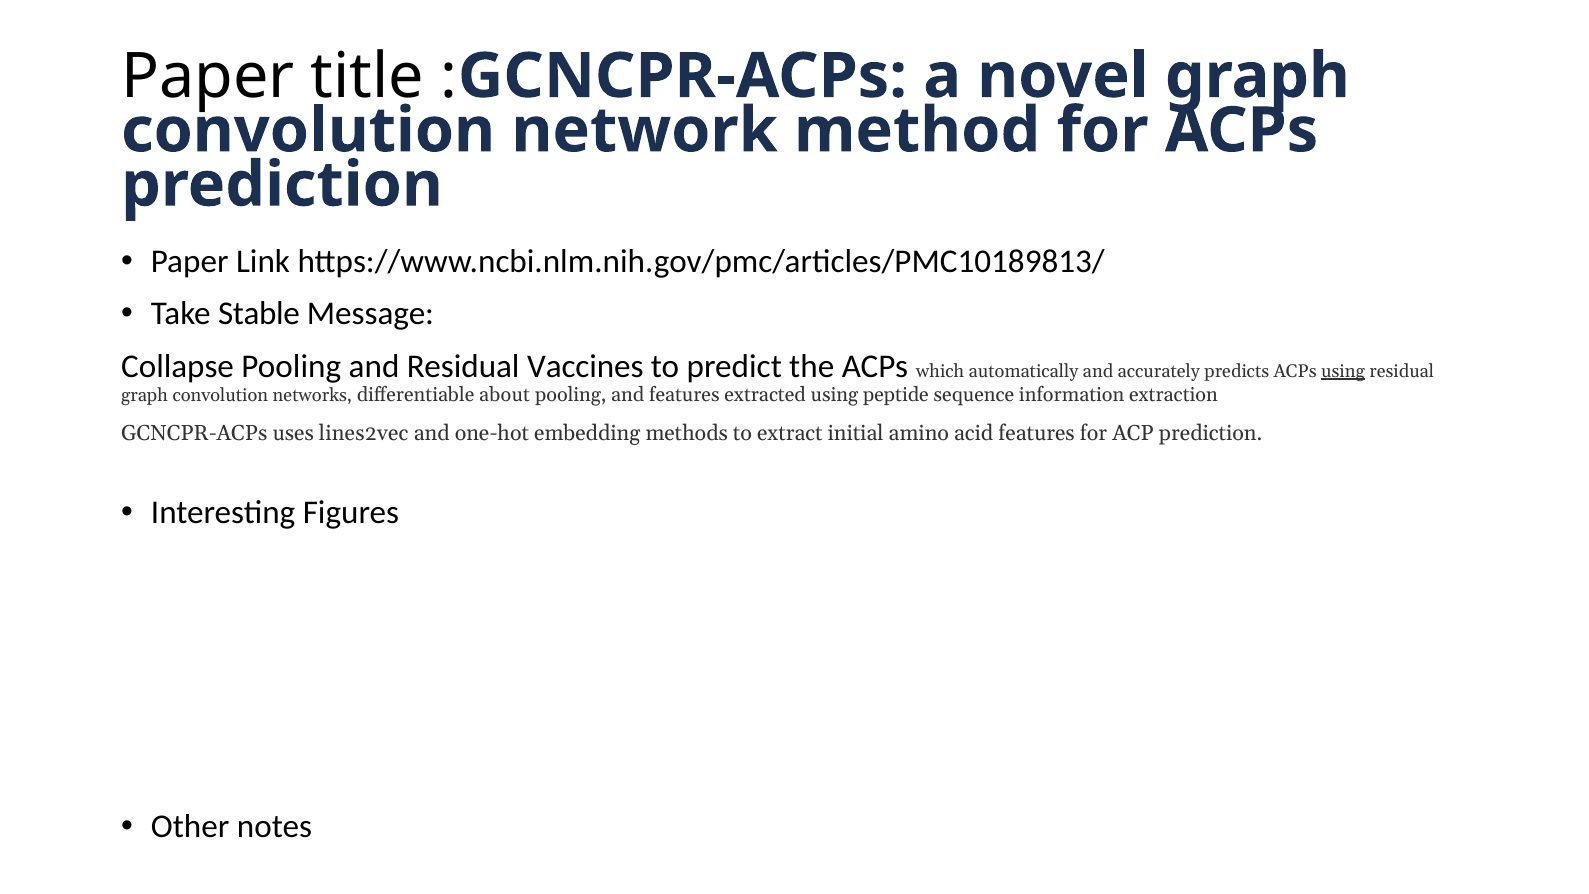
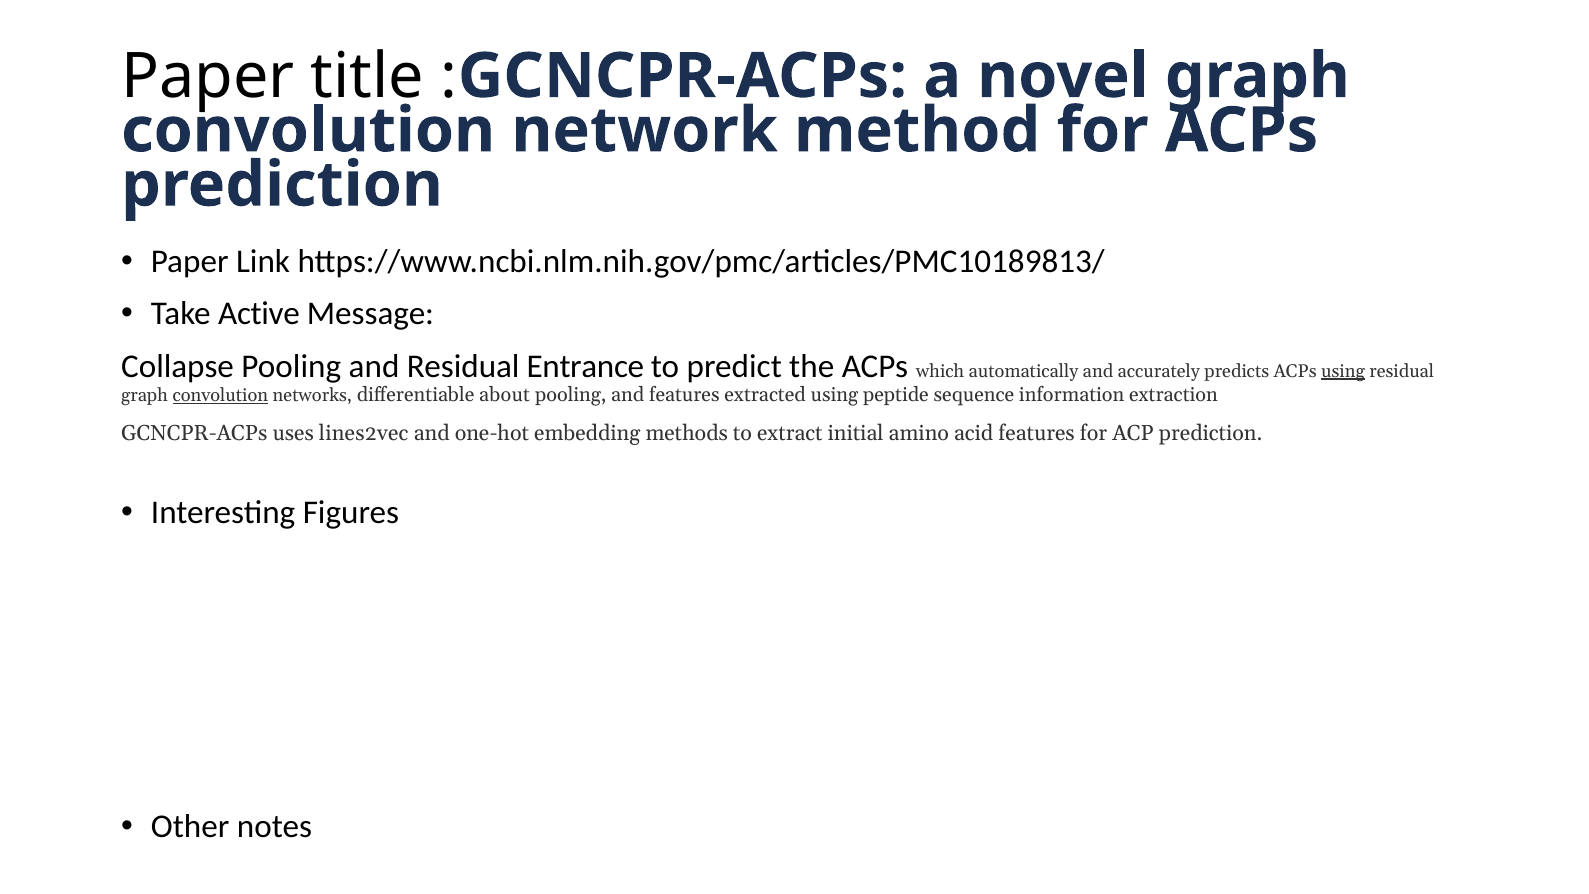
Stable: Stable -> Active (259, 314)
Vaccines: Vaccines -> Entrance (585, 366)
convolution underline: none -> present (220, 395)
